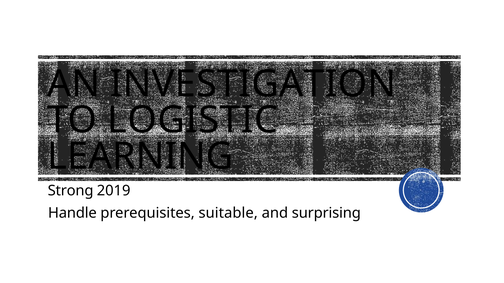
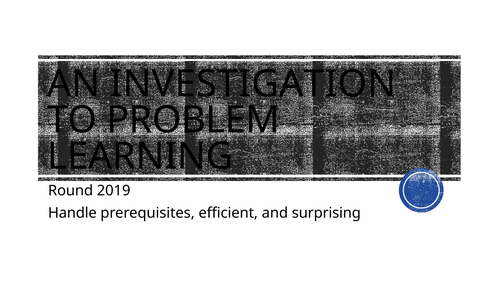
LOGISTIC: LOGISTIC -> PROBLEM (193, 120)
Strong: Strong -> Round (71, 191)
suitable: suitable -> efficient (228, 213)
